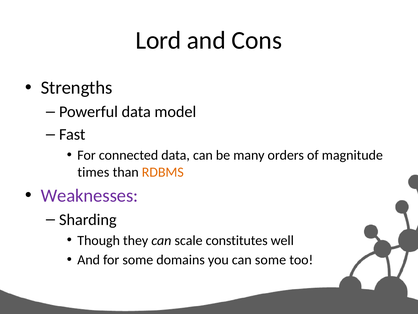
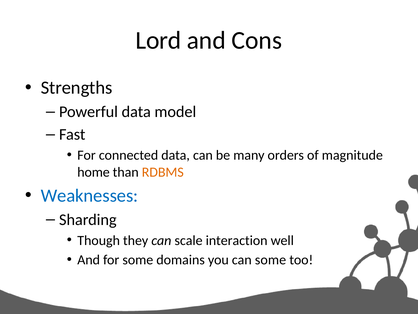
times: times -> home (94, 172)
Weaknesses colour: purple -> blue (90, 195)
constitutes: constitutes -> interaction (237, 240)
